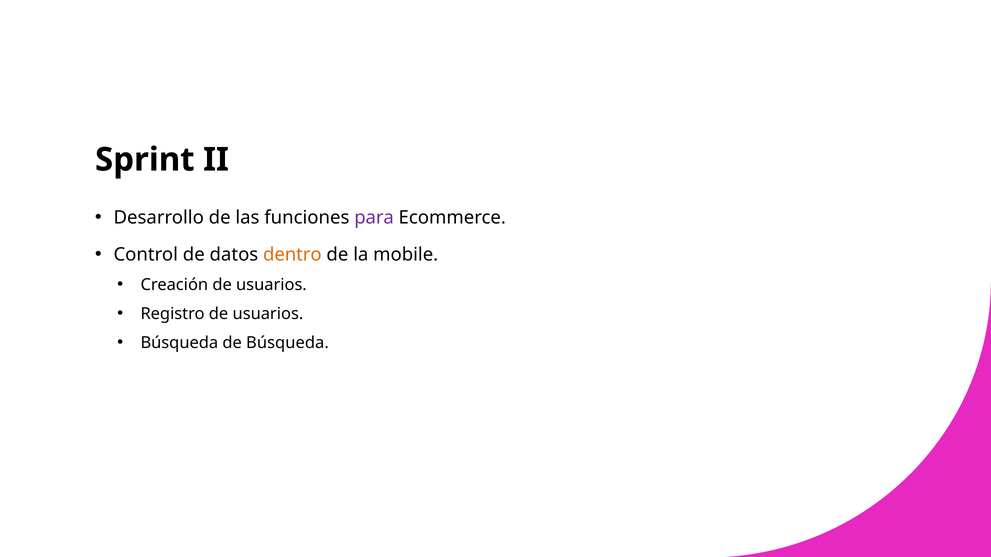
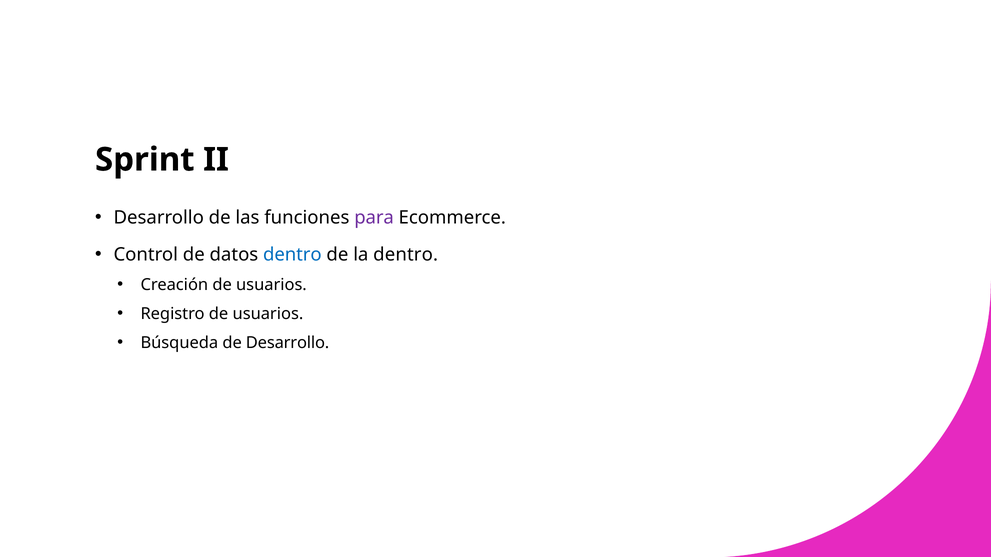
dentro colour: orange -> blue (292, 255)
la mobile: mobile -> dentro (406, 255)
de Búsqueda: Búsqueda -> Desarrollo (288, 343)
